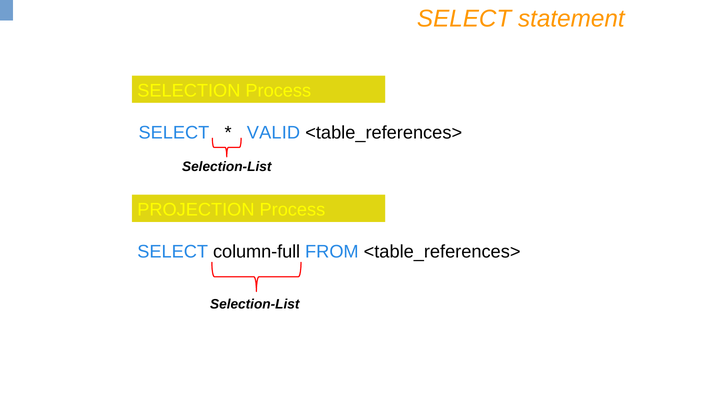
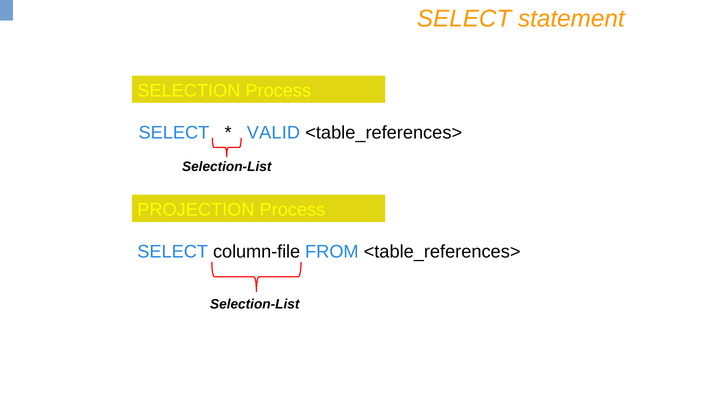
column-full: column-full -> column-file (257, 251)
